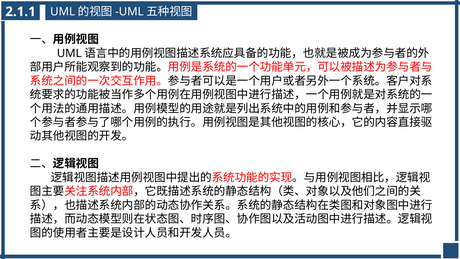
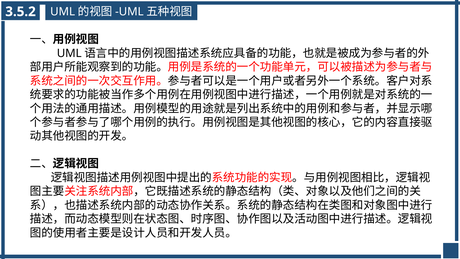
2.1.1: 2.1.1 -> 3.5.2 (21, 12)
